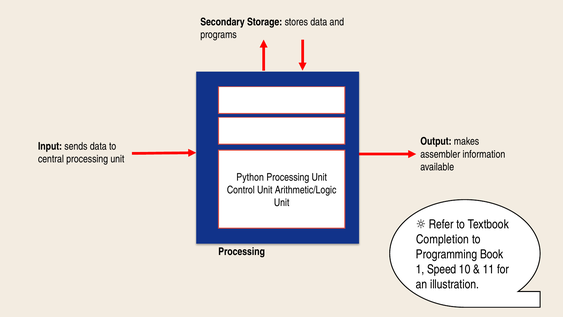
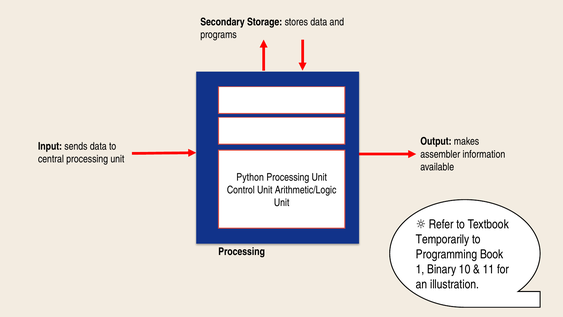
Completion: Completion -> Temporarily (443, 239)
Speed: Speed -> Binary (442, 269)
